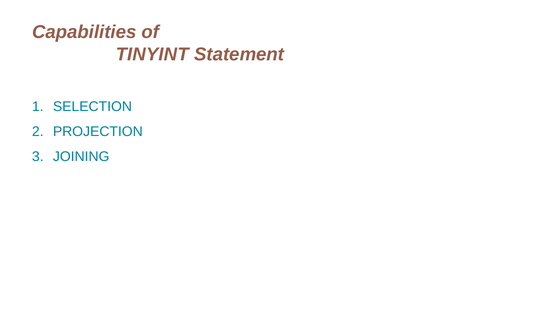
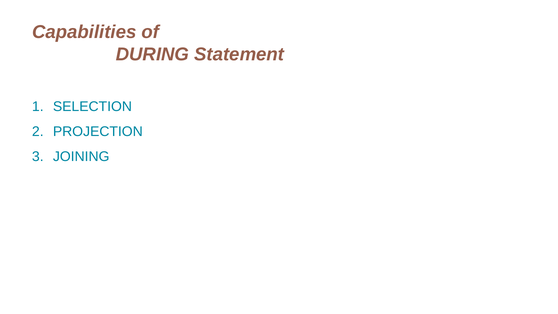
TINYINT: TINYINT -> DURING (152, 54)
